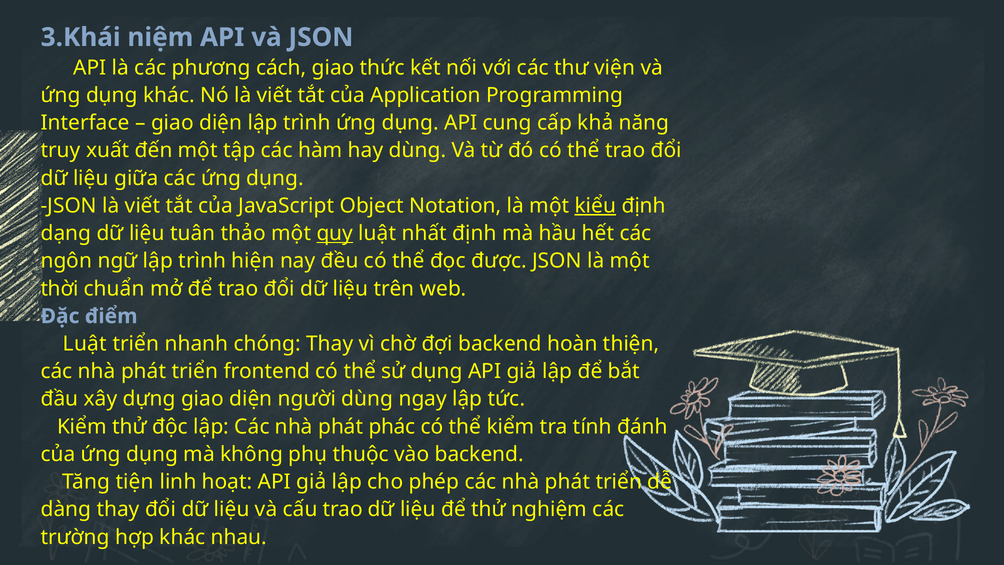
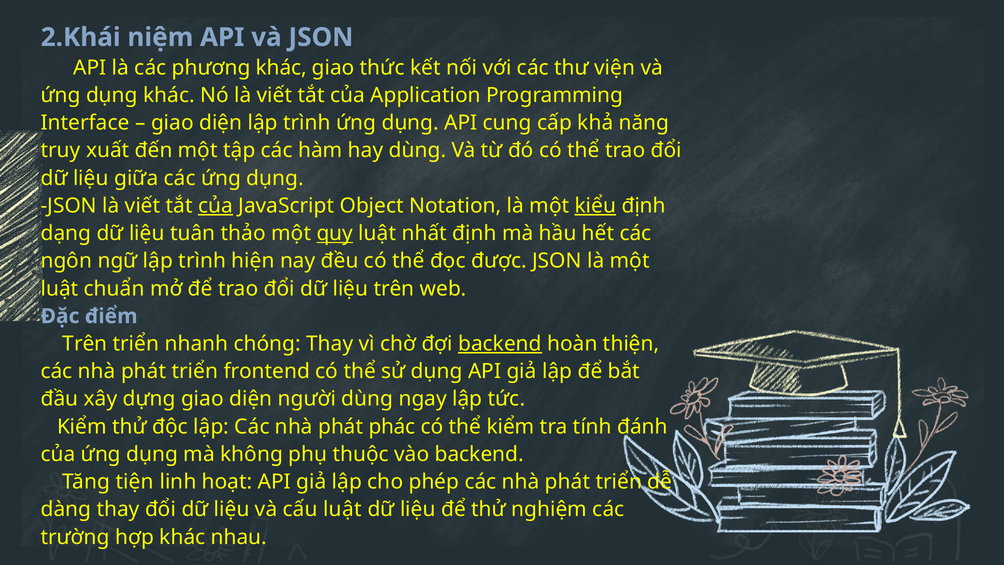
3.Khái: 3.Khái -> 2.Khái (81, 37)
phương cách: cách -> khác (281, 68)
của underline: none -> present (215, 206)
thời: thời -> luật (60, 288)
Luật: Luật -> Trên (85, 344)
backend underline: none -> present (500, 344)
cấu trao: trao -> luật (342, 509)
